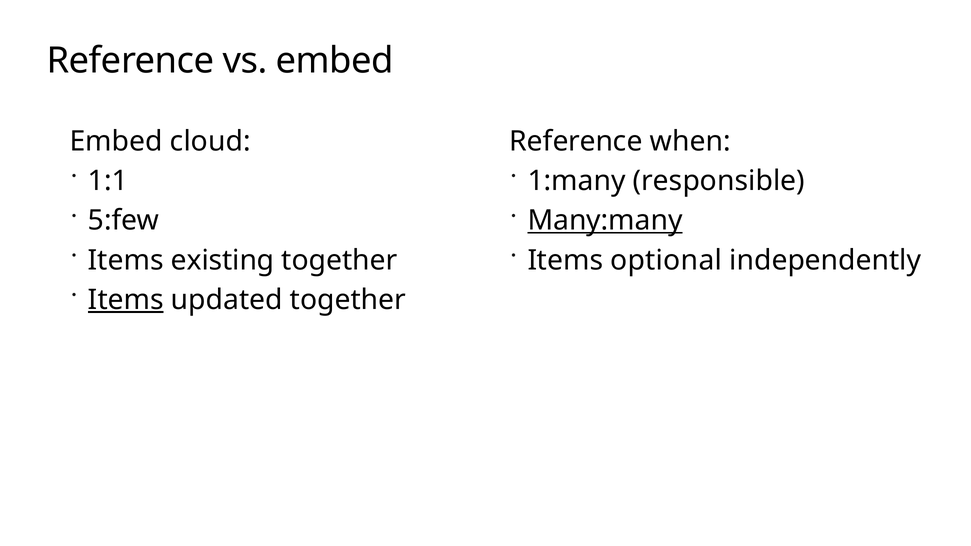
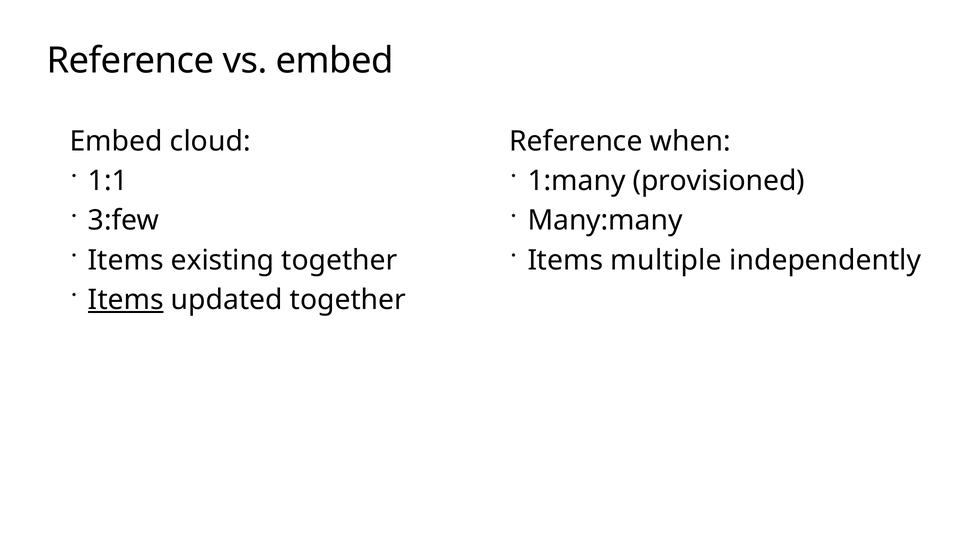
responsible: responsible -> provisioned (719, 181)
5:few: 5:few -> 3:few (124, 221)
Many:many underline: present -> none (605, 221)
optional: optional -> multiple (666, 260)
